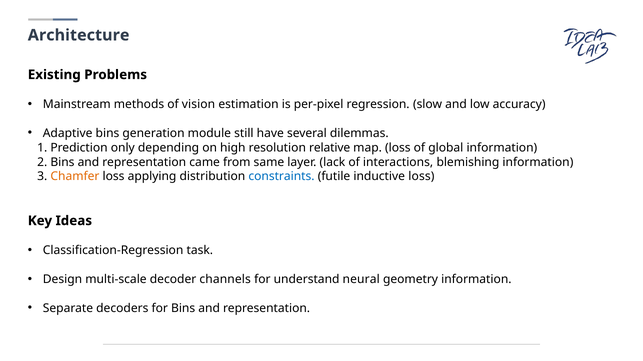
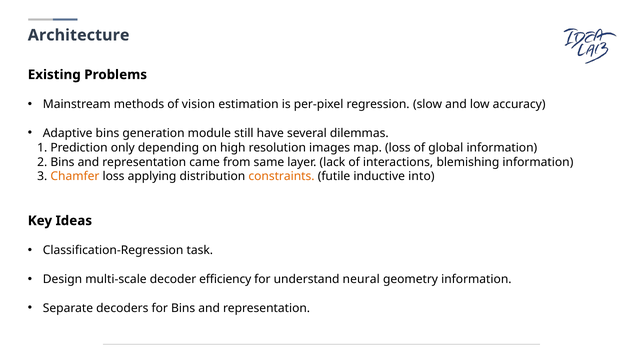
relative: relative -> images (330, 148)
constraints colour: blue -> orange (281, 177)
inductive loss: loss -> into (421, 177)
channels: channels -> efficiency (225, 280)
